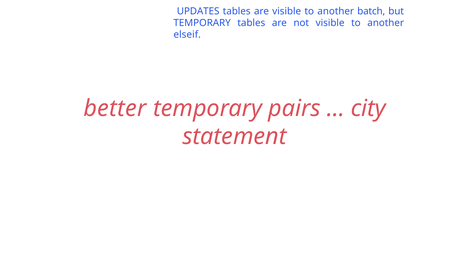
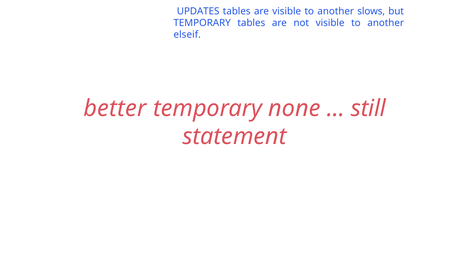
batch: batch -> slows (371, 11)
pairs: pairs -> none (294, 108)
city: city -> still (368, 108)
